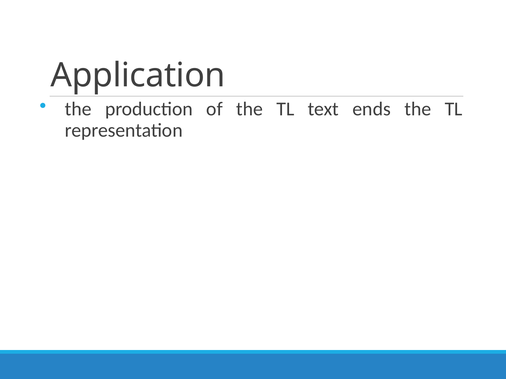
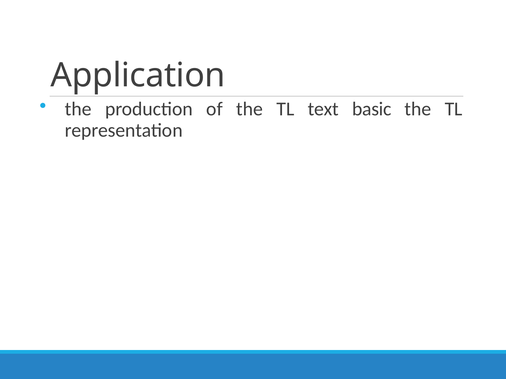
ends: ends -> basic (372, 109)
